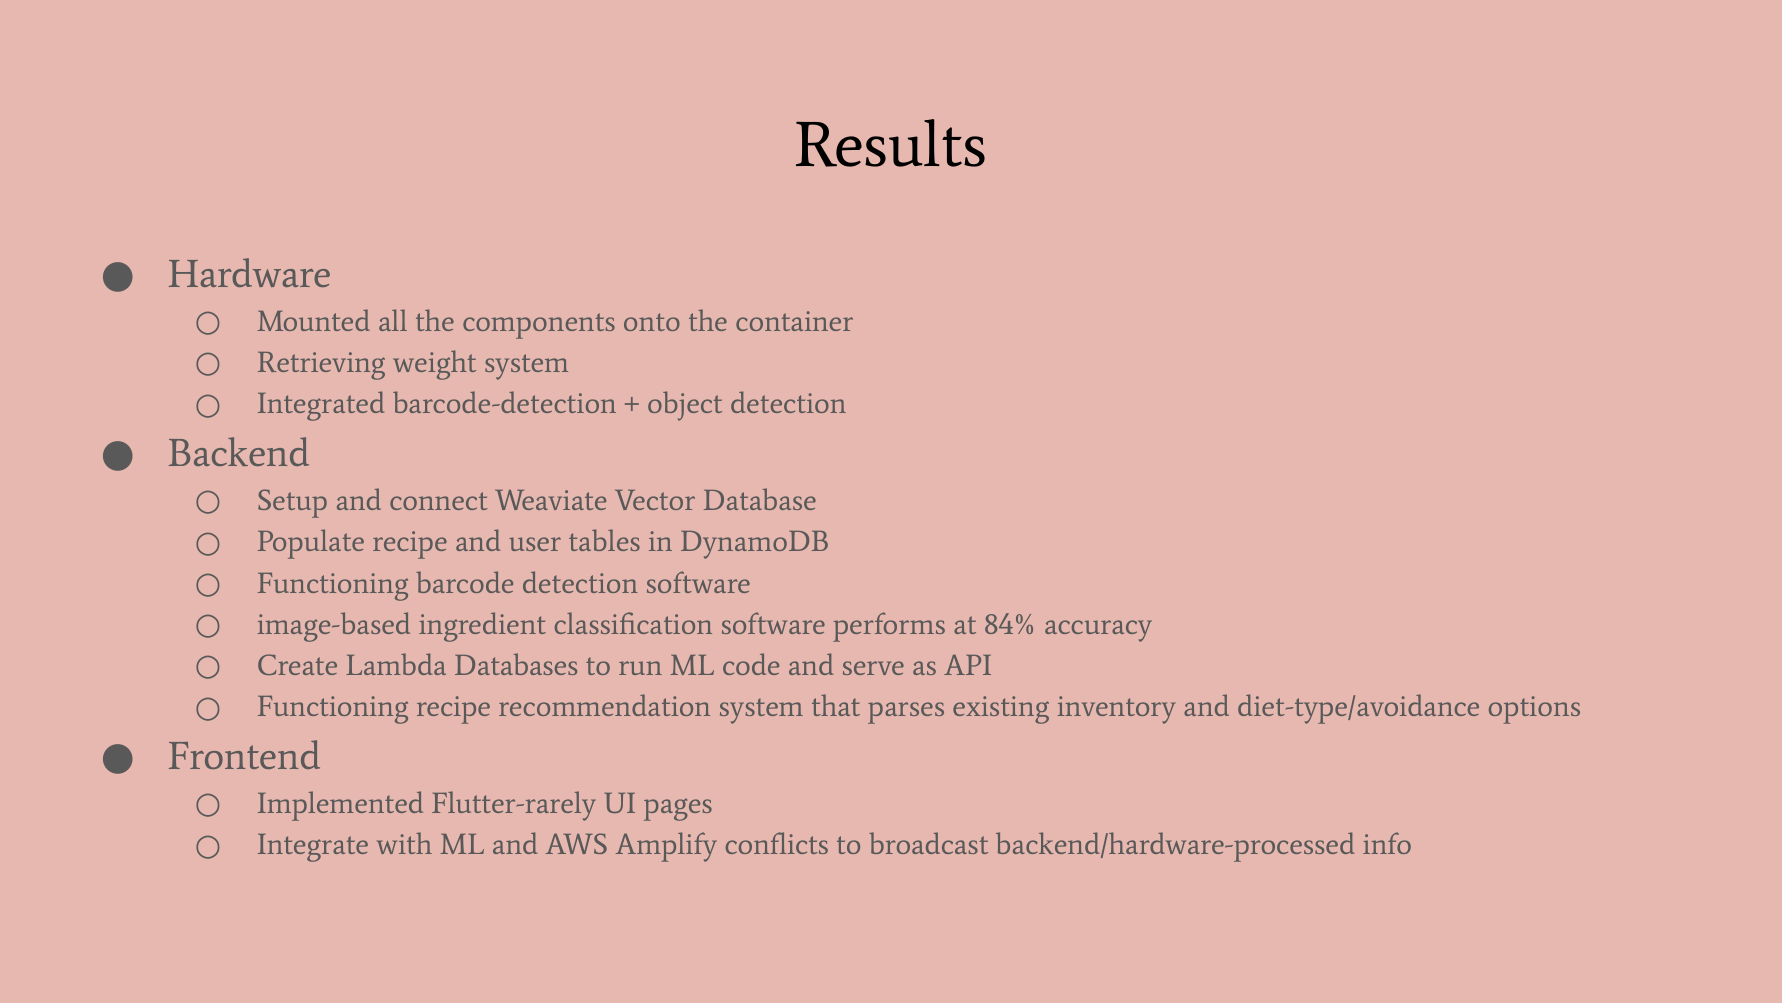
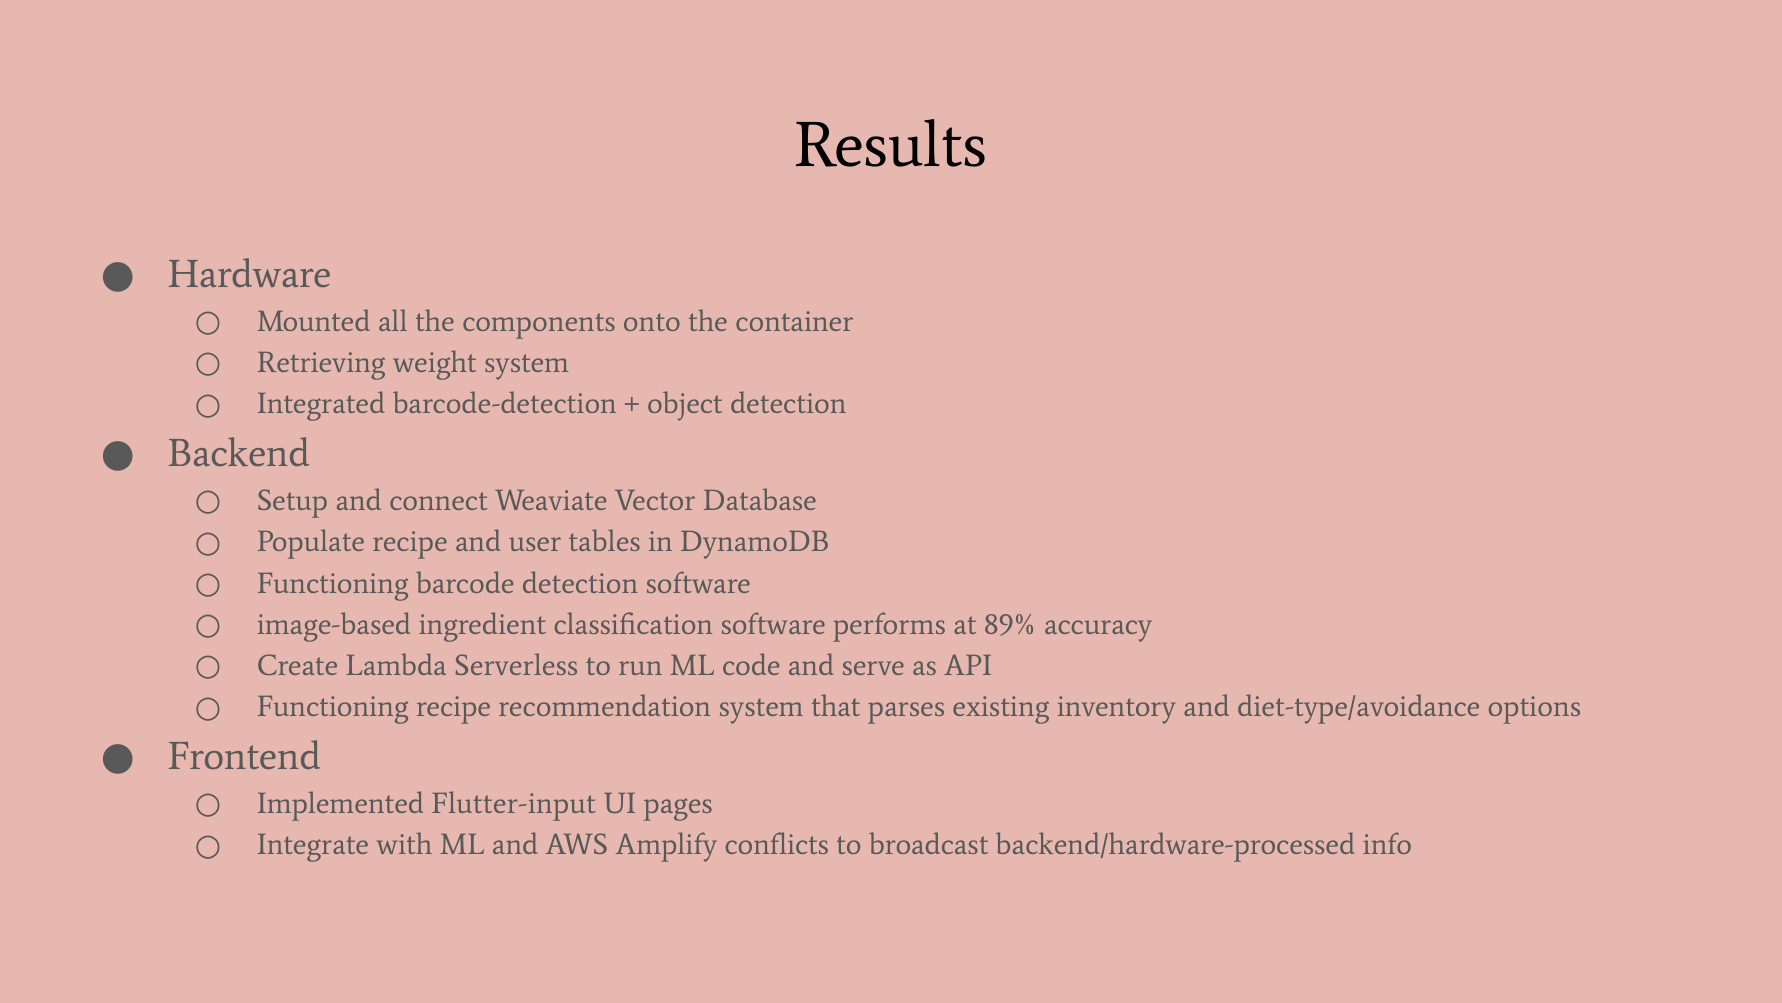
84%: 84% -> 89% (1010, 624)
Databases: Databases -> Serverless (516, 665)
Flutter-rarely: Flutter-rarely -> Flutter-input (514, 803)
